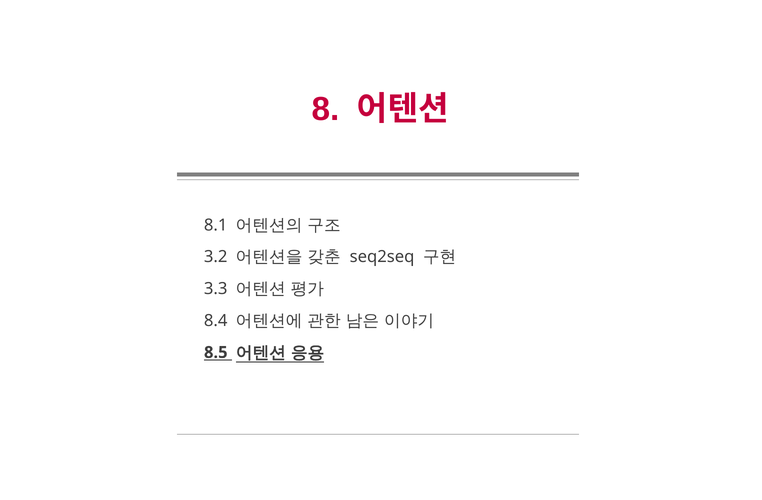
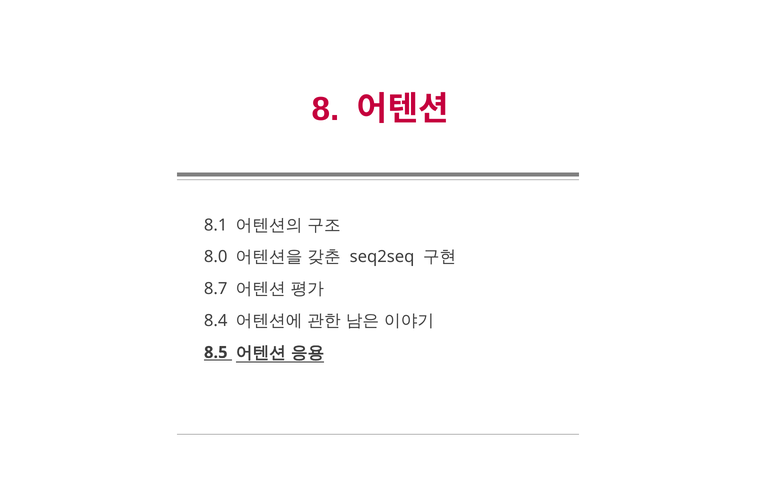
3.2: 3.2 -> 8.0 (216, 257)
3.3: 3.3 -> 8.7 (216, 289)
